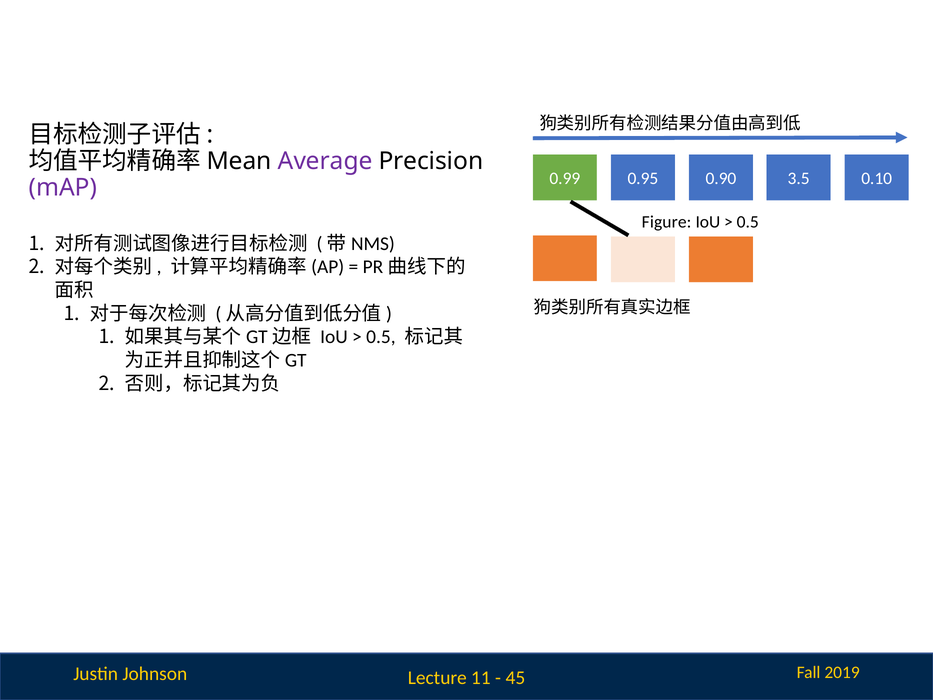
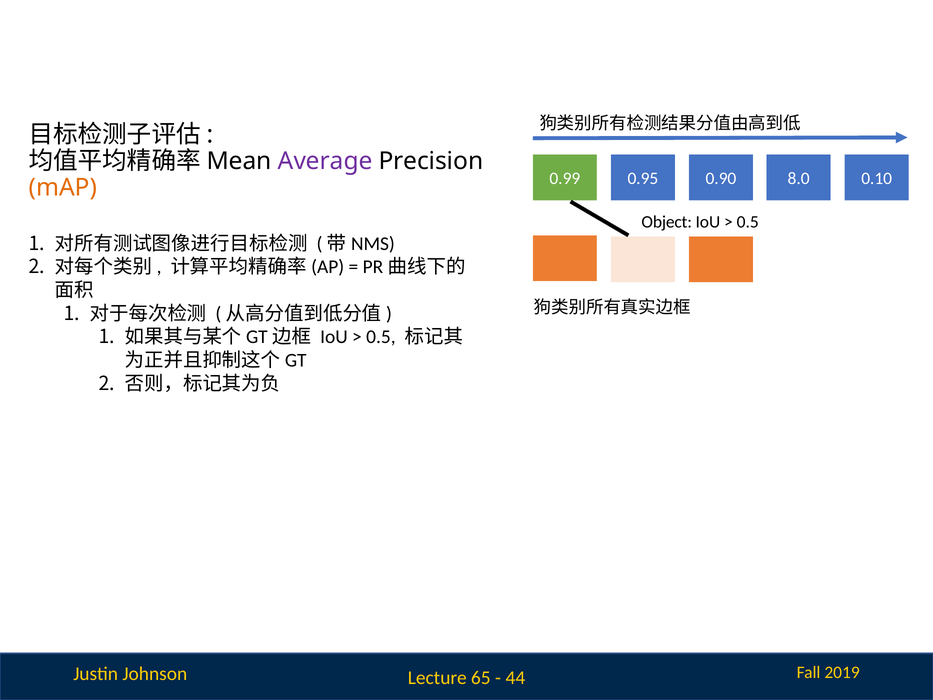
3.5: 3.5 -> 8.0 (799, 179)
mAP colour: purple -> orange (63, 188)
Figure: Figure -> Object (667, 222)
11: 11 -> 65 (481, 678)
45: 45 -> 44 (515, 678)
